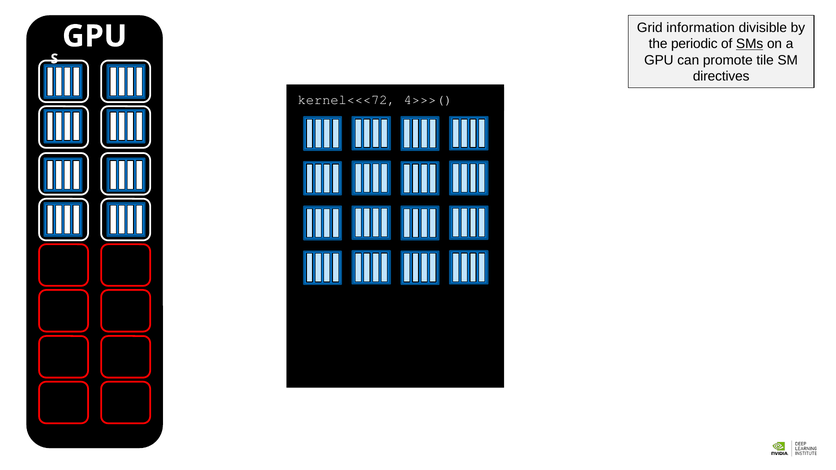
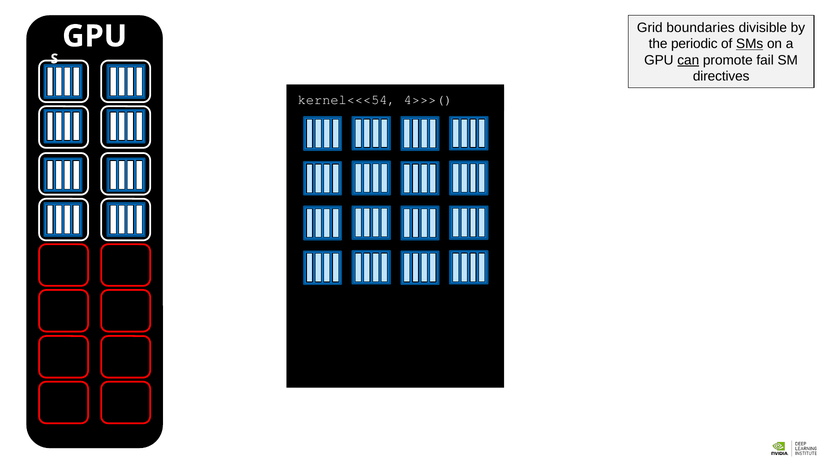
information: information -> boundaries (701, 28)
can underline: none -> present (688, 60)
tile: tile -> fail (765, 60)
kernel<<<72: kernel<<<72 -> kernel<<<54 (347, 100)
